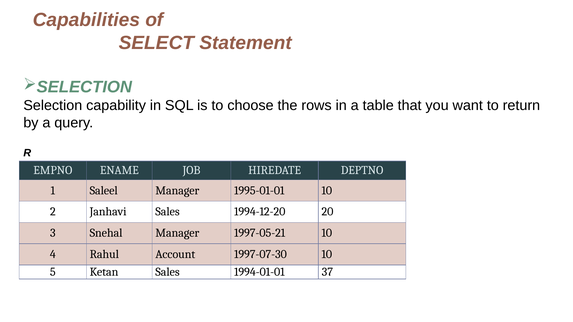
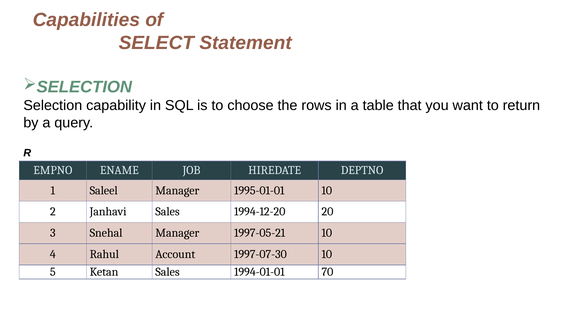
37: 37 -> 70 (327, 272)
